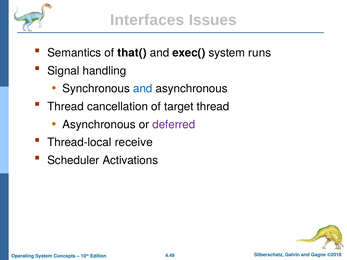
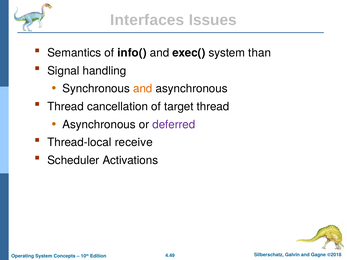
that(: that( -> info( (132, 53)
runs: runs -> than (260, 53)
and colour: blue -> orange (143, 89)
